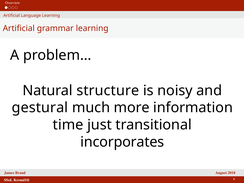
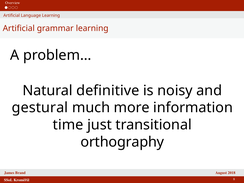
structure: structure -> definitive (108, 90)
incorporates: incorporates -> orthography (122, 142)
